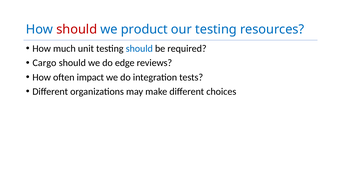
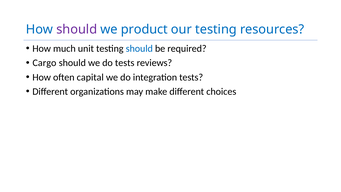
should colour: red -> purple (77, 29)
do edge: edge -> tests (125, 63)
impact: impact -> capital (90, 77)
